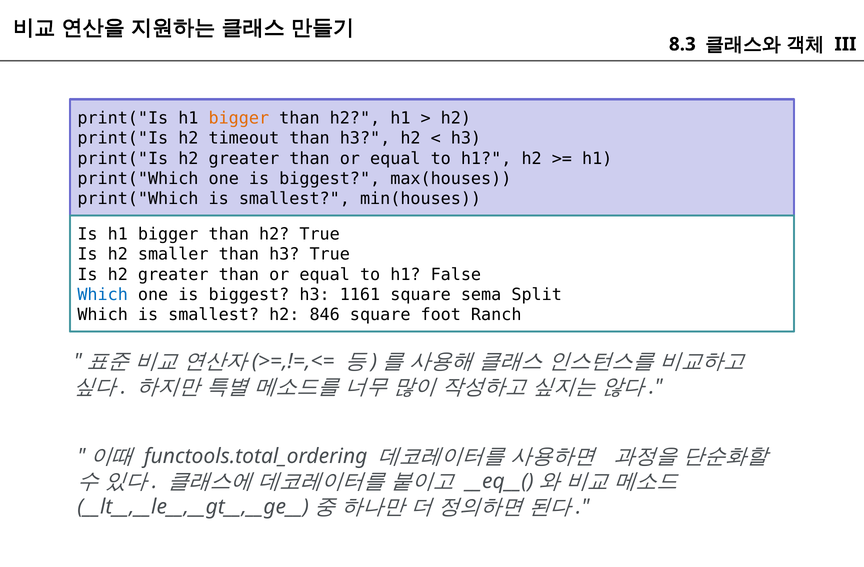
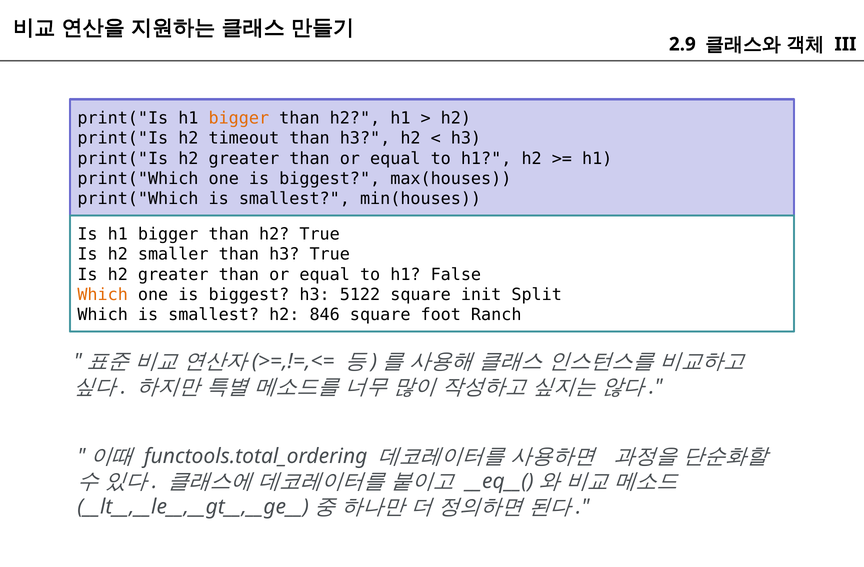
8.3: 8.3 -> 2.9 (682, 44)
Which colour: blue -> orange (103, 295)
1161: 1161 -> 5122 (360, 295)
sema: sema -> init (481, 295)
